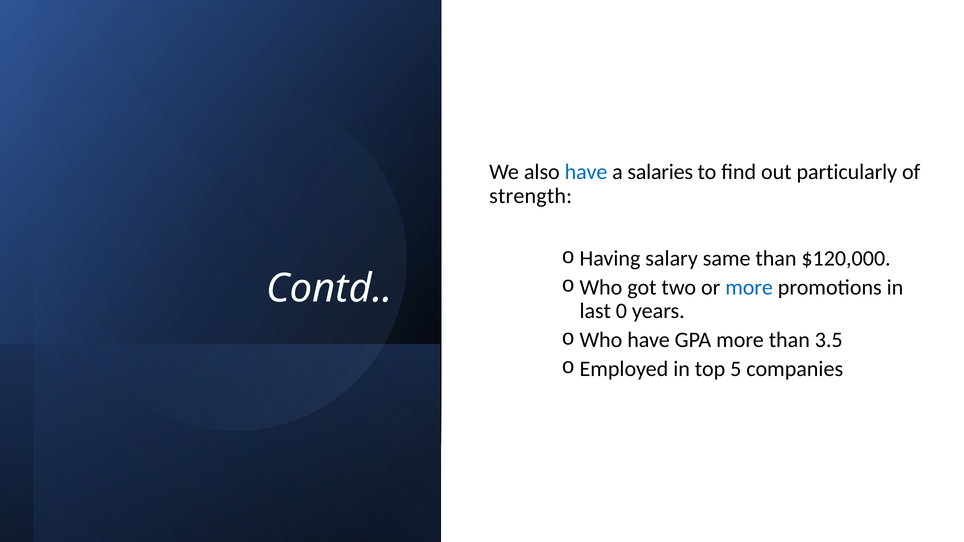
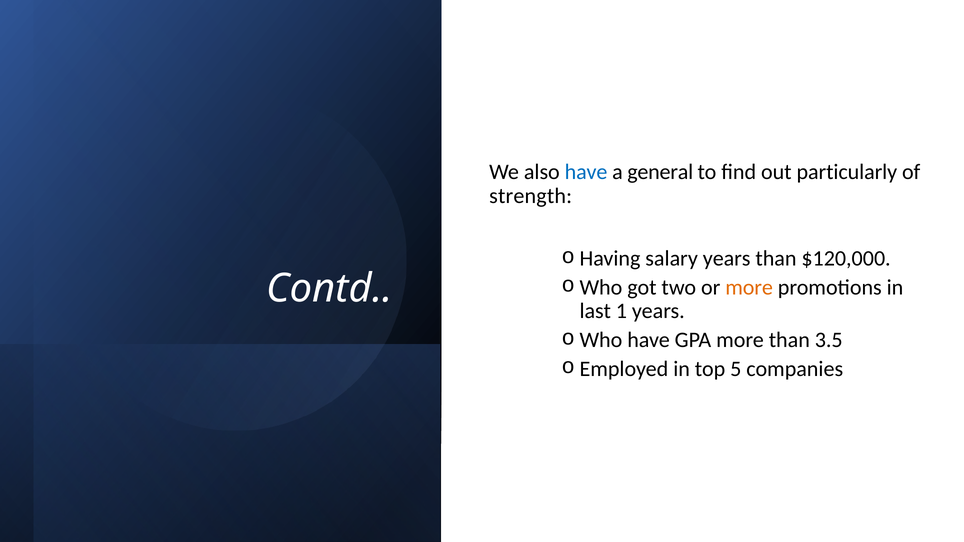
salaries: salaries -> general (660, 172)
salary same: same -> years (727, 259)
more colour: blue -> orange (749, 287)
0: 0 -> 1 (621, 311)
